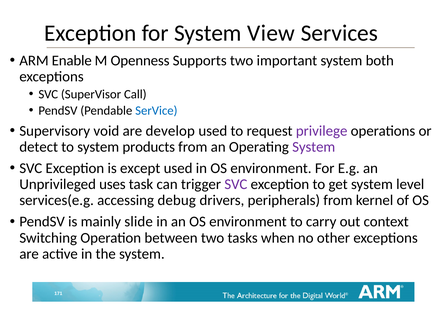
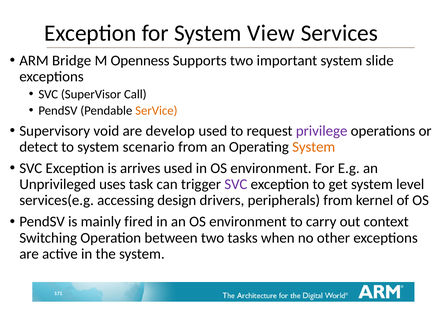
Enable: Enable -> Bridge (72, 61)
both: both -> slide (380, 61)
SerVice colour: blue -> orange (156, 111)
products: products -> scenario (149, 147)
System colour: purple -> orange (314, 147)
except: except -> arrives (140, 168)
debug: debug -> design (177, 200)
slide: slide -> fired (139, 222)
